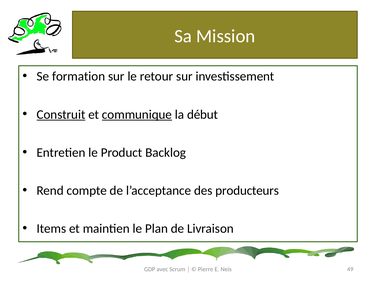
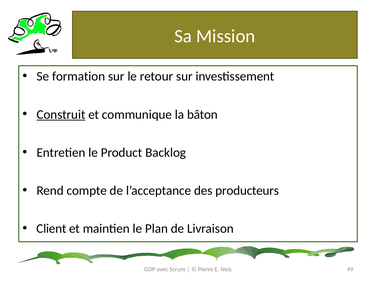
communique underline: present -> none (137, 114)
début: début -> bâton (202, 114)
Items: Items -> Client (51, 228)
